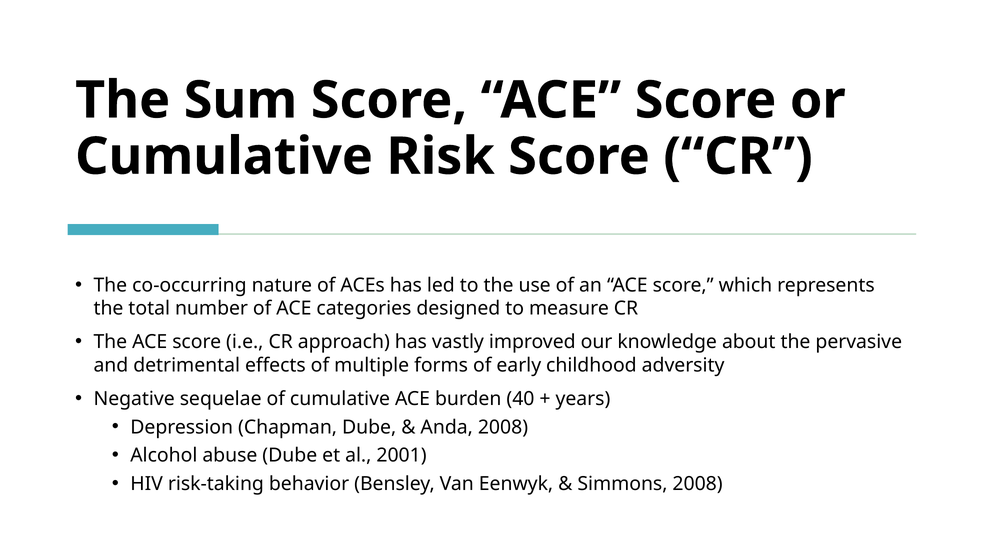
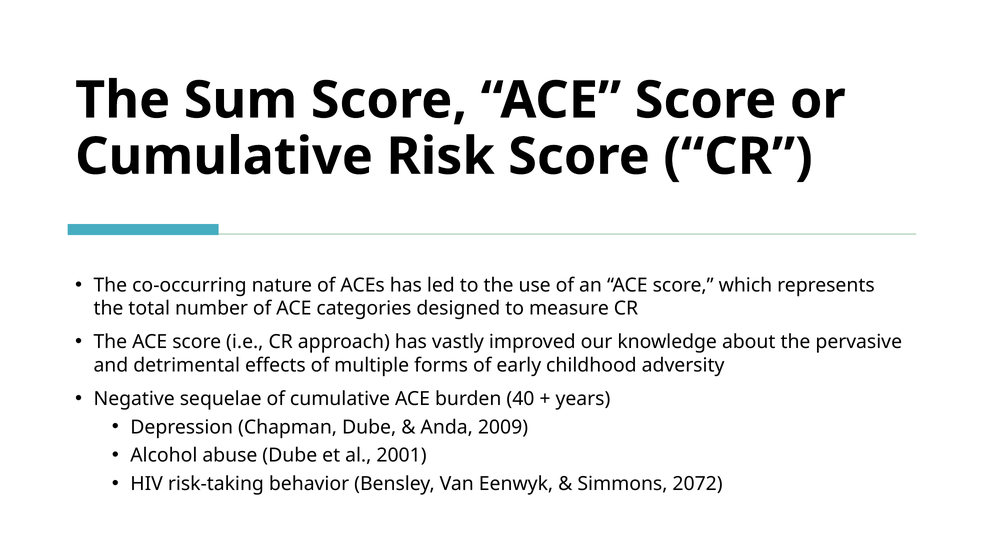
Anda 2008: 2008 -> 2009 (503, 427)
Simmons 2008: 2008 -> 2072 (698, 484)
